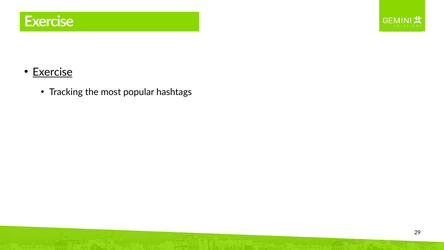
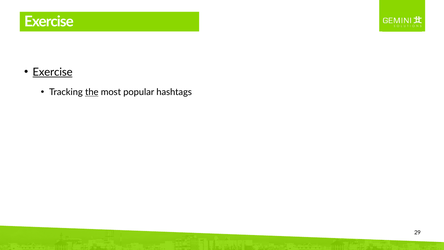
the underline: none -> present (92, 92)
